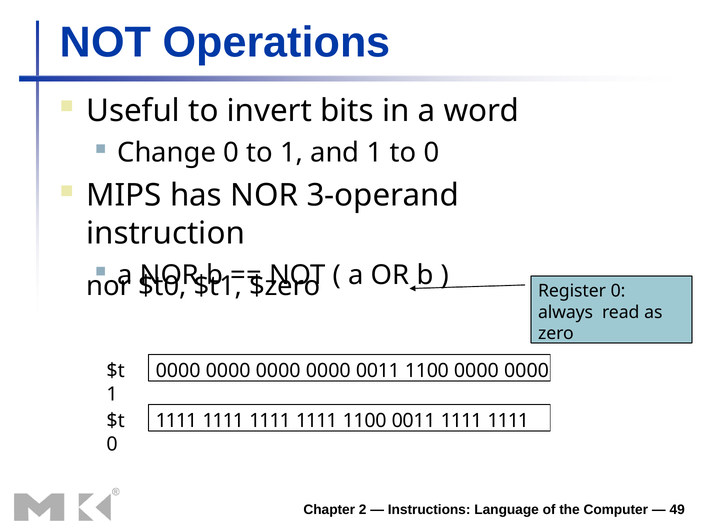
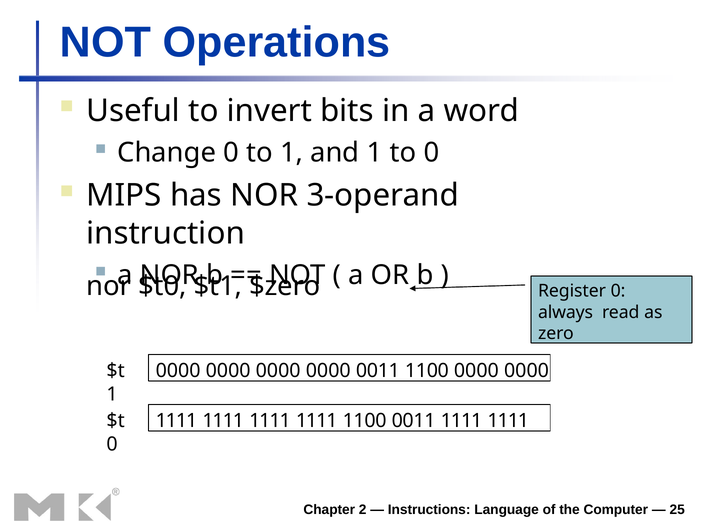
49: 49 -> 25 (677, 509)
